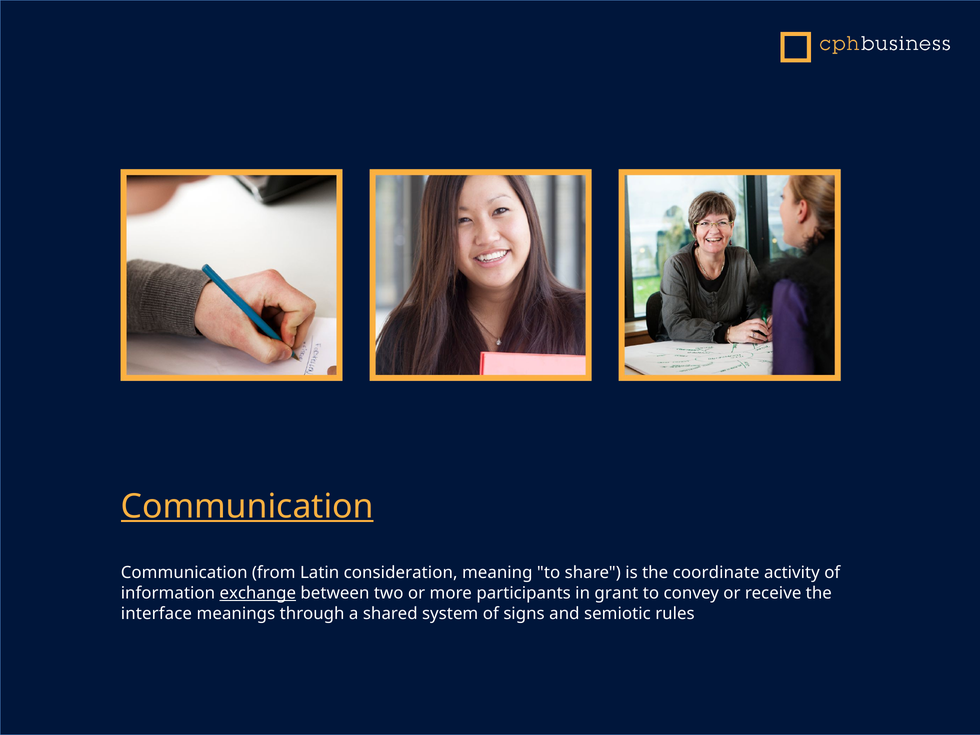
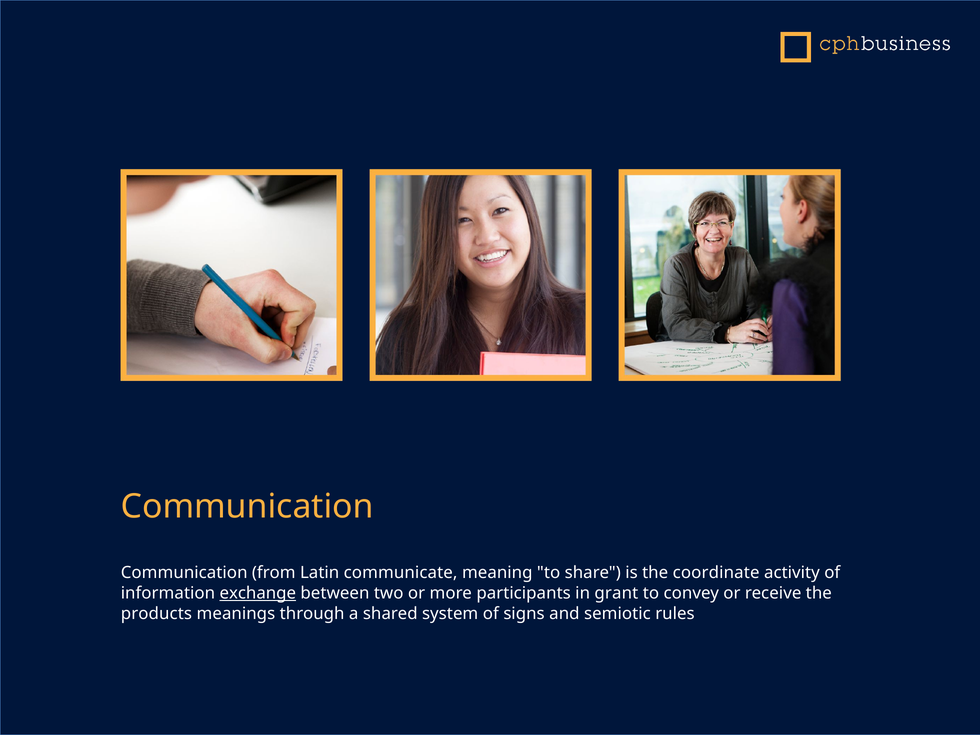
Communication underline: present -> none (247, 506)
consideration: consideration -> communicate (401, 573)
interface: interface -> products (156, 614)
